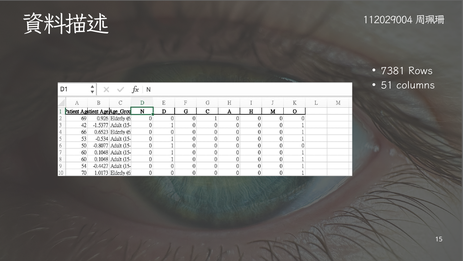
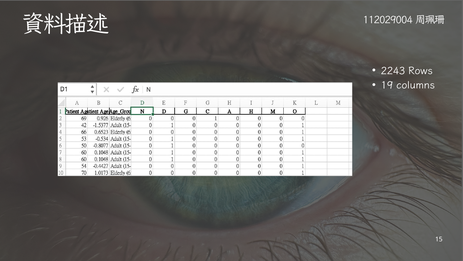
7381: 7381 -> 2243 (393, 71)
51: 51 -> 19 (387, 85)
